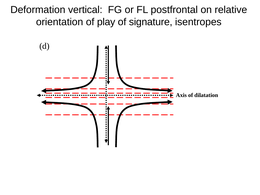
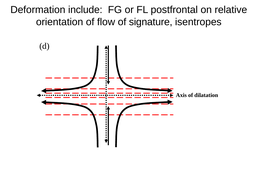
vertical: vertical -> include (85, 10)
play: play -> flow (106, 22)
